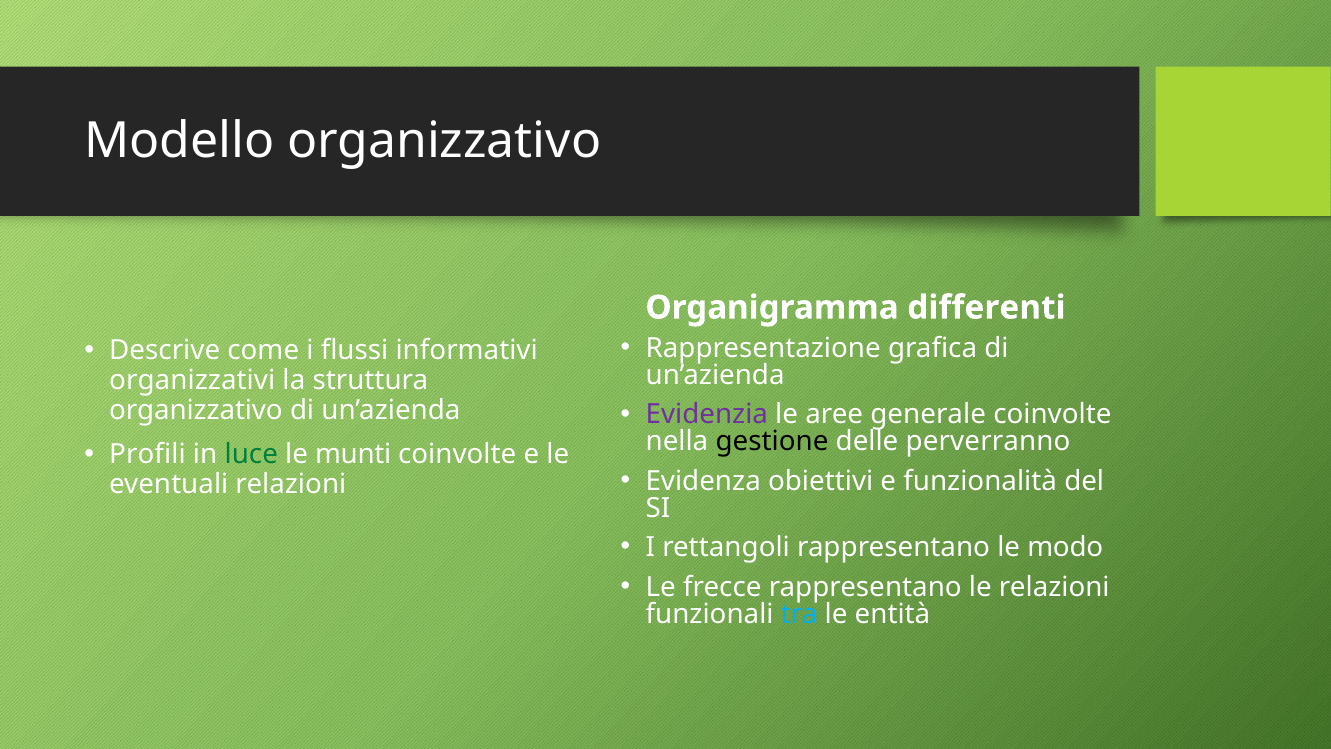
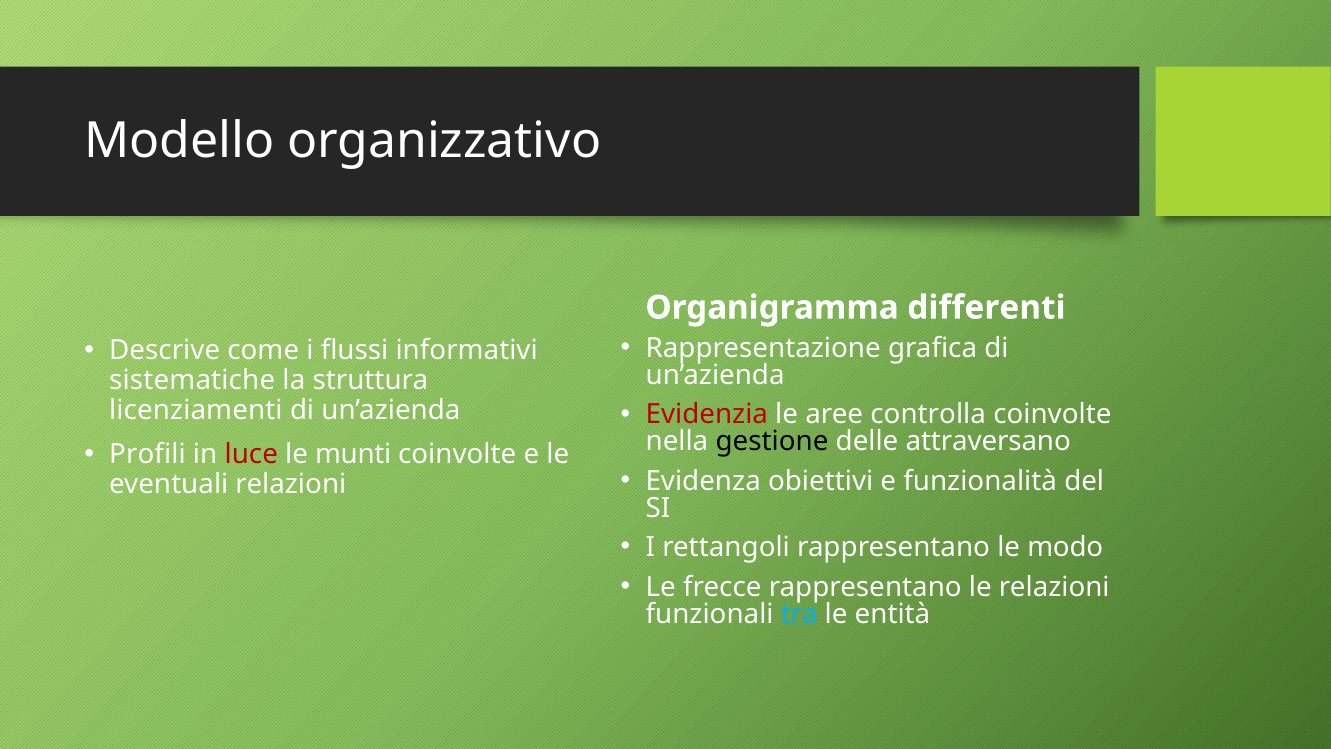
organizzativi: organizzativi -> sistematiche (192, 381)
Evidenzia colour: purple -> red (707, 415)
generale: generale -> controlla (928, 415)
organizzativo: organizzativo -> licenziamenti (196, 411)
perverranno: perverranno -> attraversano (988, 442)
luce colour: green -> red (251, 454)
